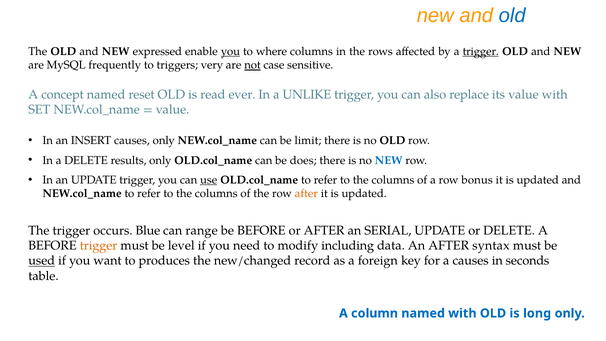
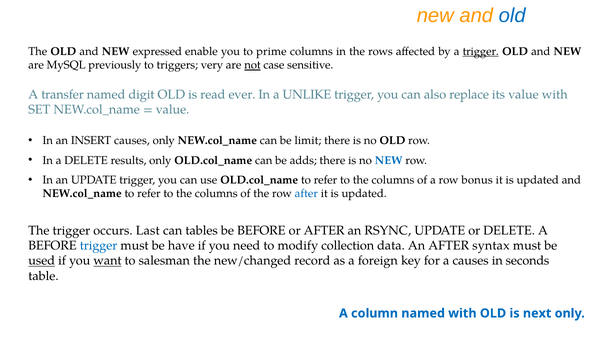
you underline: present -> none (230, 51)
where: where -> prime (271, 51)
frequently: frequently -> previously (115, 65)
concept: concept -> transfer (62, 95)
reset: reset -> digit (142, 95)
does: does -> adds (303, 160)
use underline: present -> none (209, 180)
after colour: orange -> blue (306, 194)
Blue: Blue -> Last (148, 230)
range: range -> tables (202, 230)
SERIAL: SERIAL -> RSYNC (388, 230)
trigger colour: orange -> blue (99, 246)
level: level -> have (181, 246)
including: including -> collection (348, 246)
want underline: none -> present (108, 261)
produces: produces -> salesman (164, 261)
long: long -> next (537, 313)
